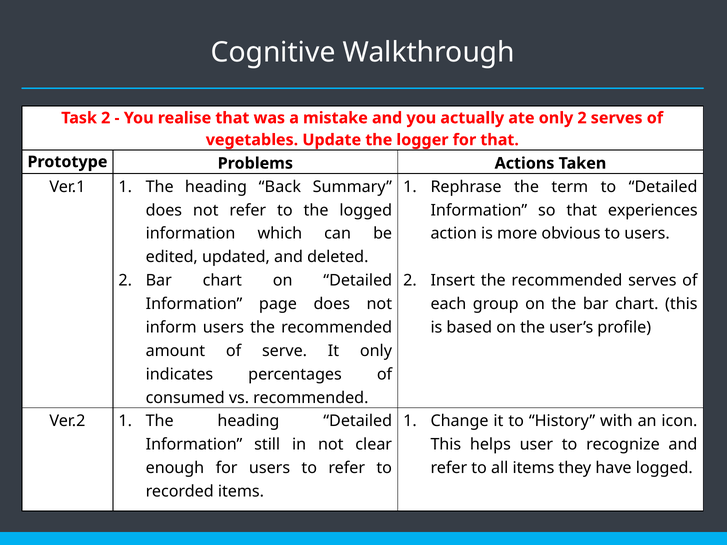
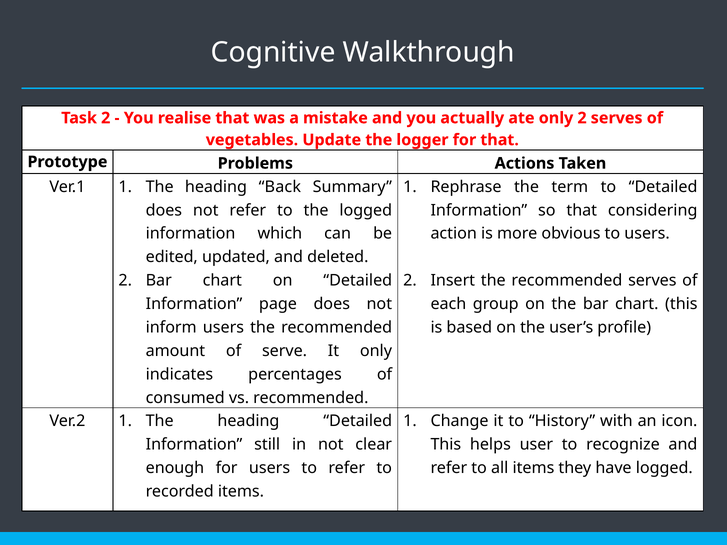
experiences: experiences -> considering (653, 210)
